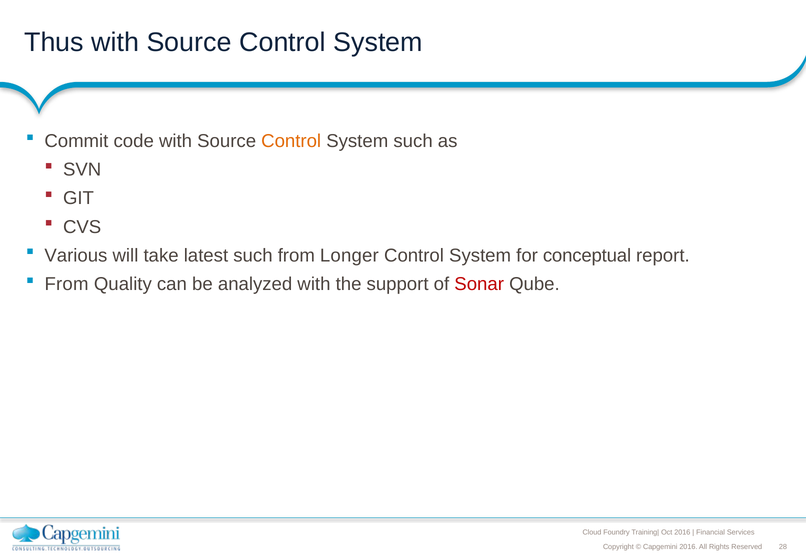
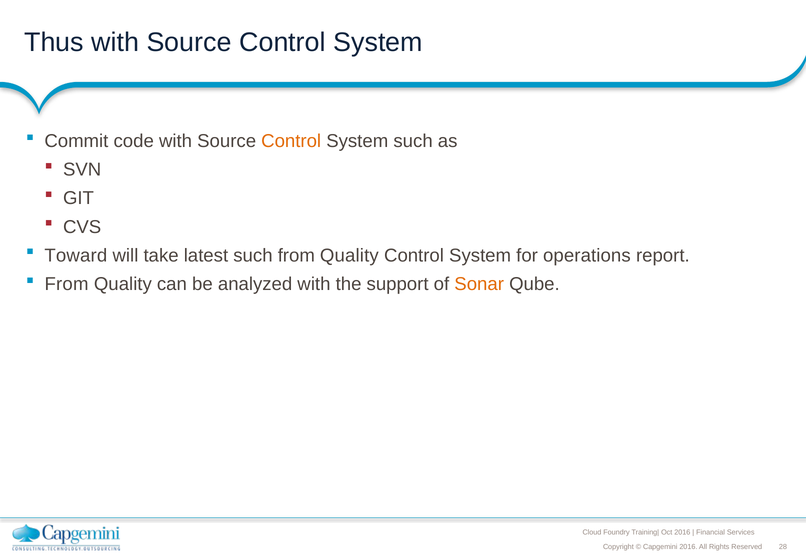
Various: Various -> Toward (76, 255)
Longer: Longer -> Quality (349, 255)
conceptual: conceptual -> operations (587, 255)
Sonar colour: red -> orange (479, 284)
